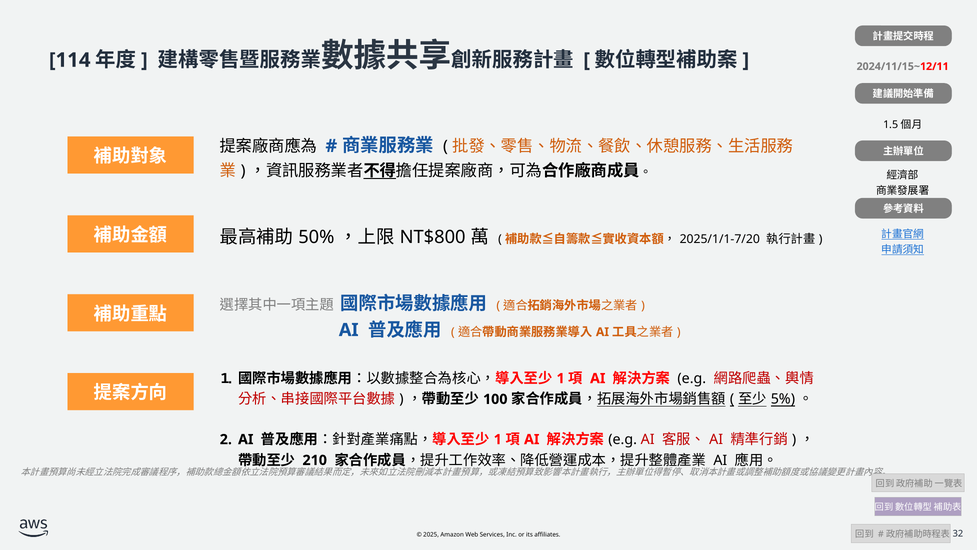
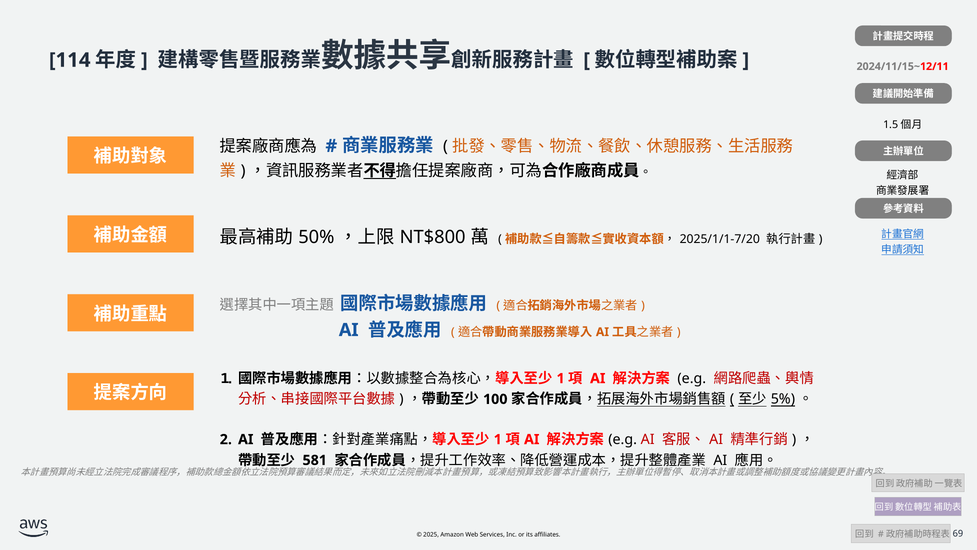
210: 210 -> 581 (315, 460)
32: 32 -> 69 (958, 533)
